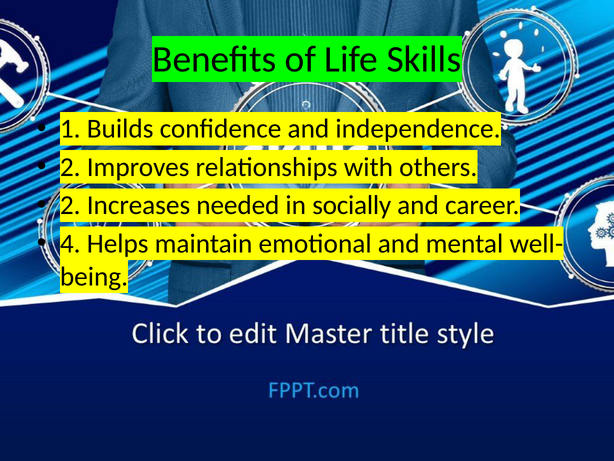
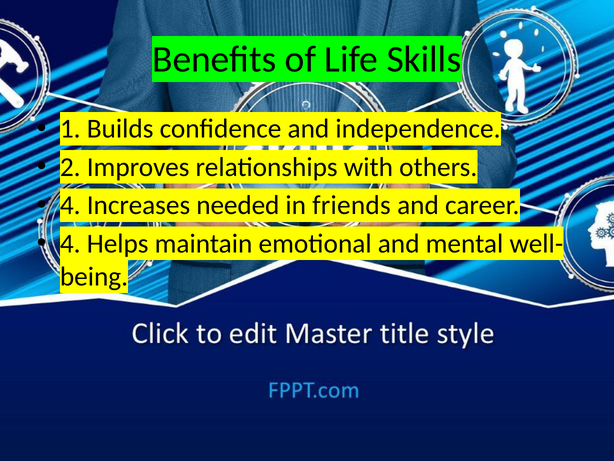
2: 2 -> 4 (70, 205)
socially: socially -> friends (352, 205)
